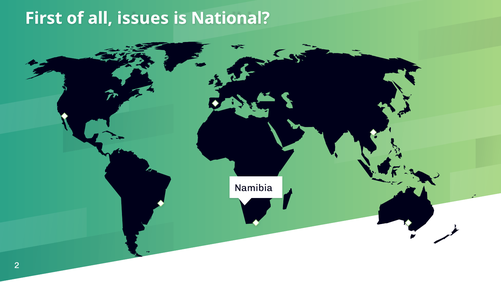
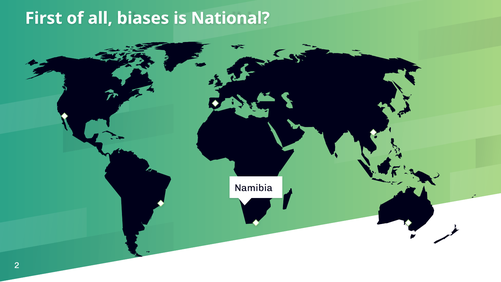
issues: issues -> biases (143, 18)
